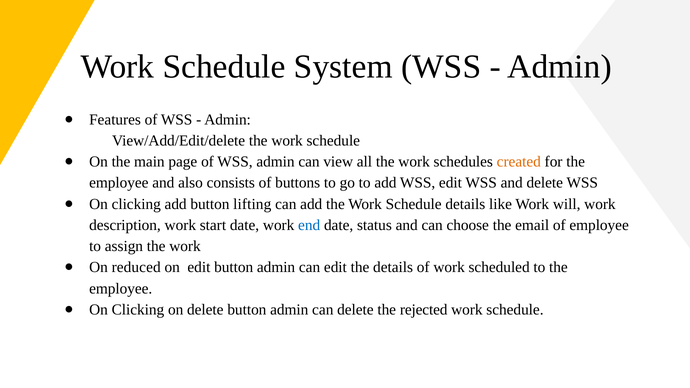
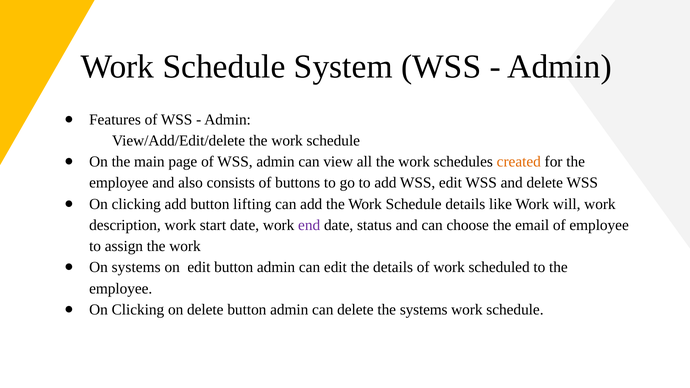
end colour: blue -> purple (309, 225)
On reduced: reduced -> systems (136, 267)
the rejected: rejected -> systems (424, 310)
